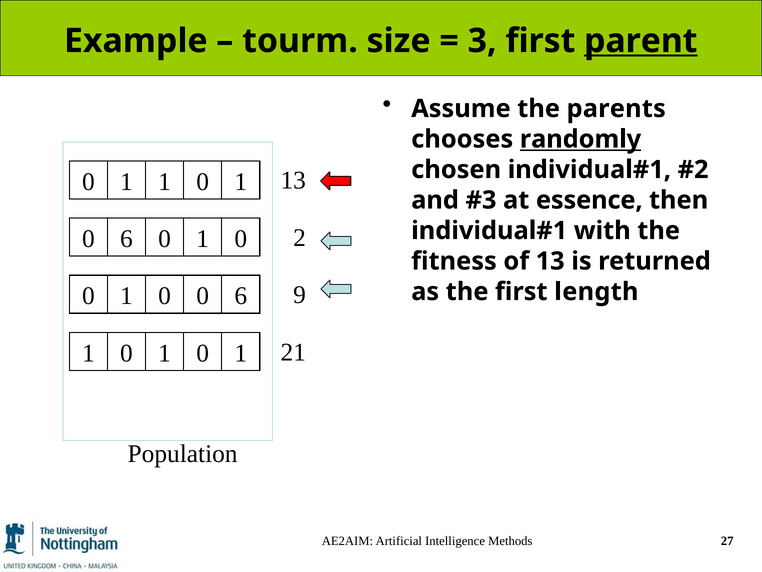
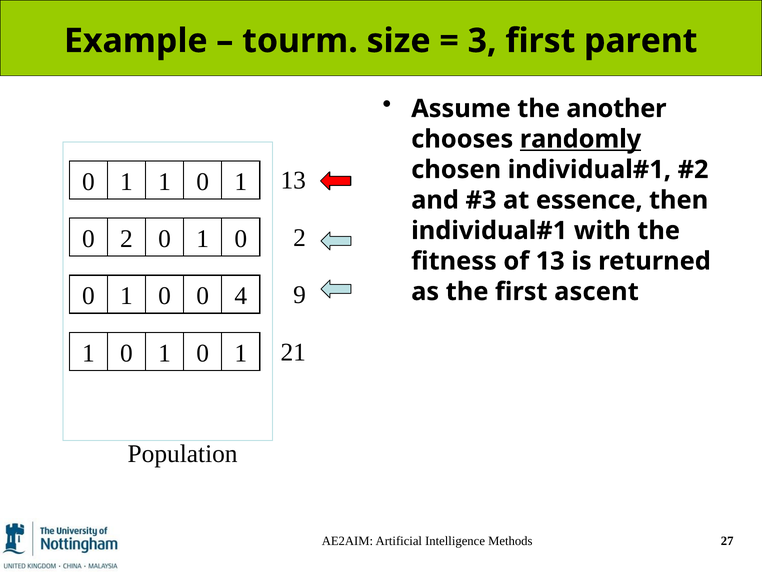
parent underline: present -> none (641, 41)
parents: parents -> another (616, 109)
6: 6 -> 2 (126, 239)
0 0 6: 6 -> 4 (241, 296)
length: length -> ascent (596, 291)
